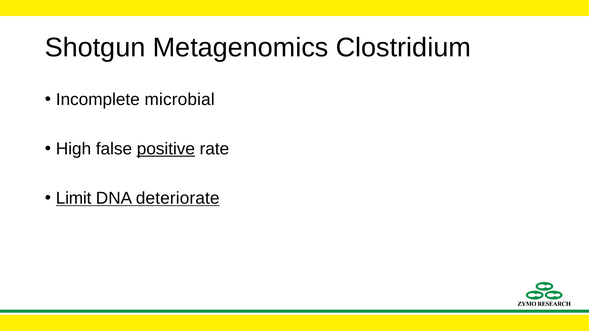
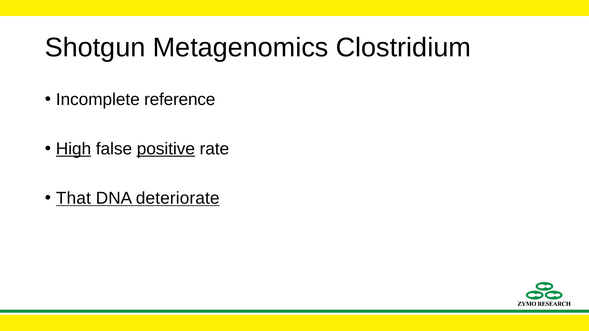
microbial: microbial -> reference (180, 100)
High underline: none -> present (74, 149)
Limit: Limit -> That (73, 198)
